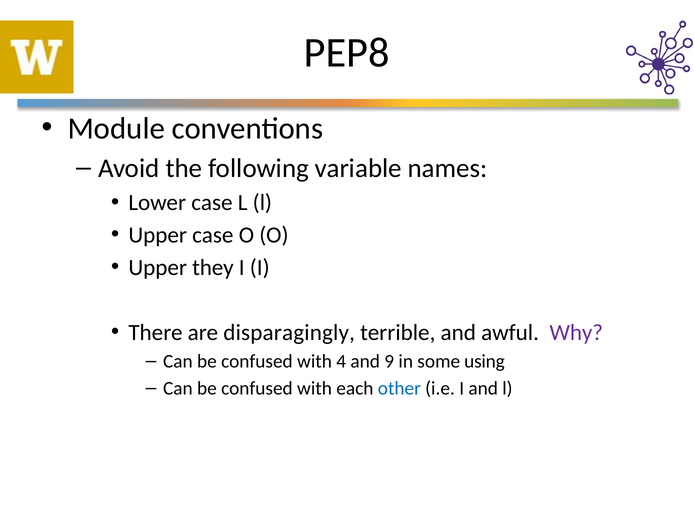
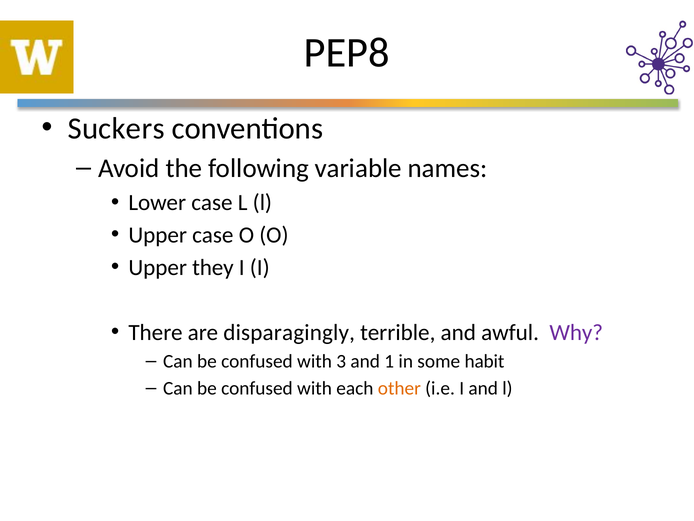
Module: Module -> Suckers (116, 128)
4: 4 -> 3 (341, 361)
9: 9 -> 1 (389, 361)
using: using -> habit (484, 361)
other colour: blue -> orange (399, 388)
